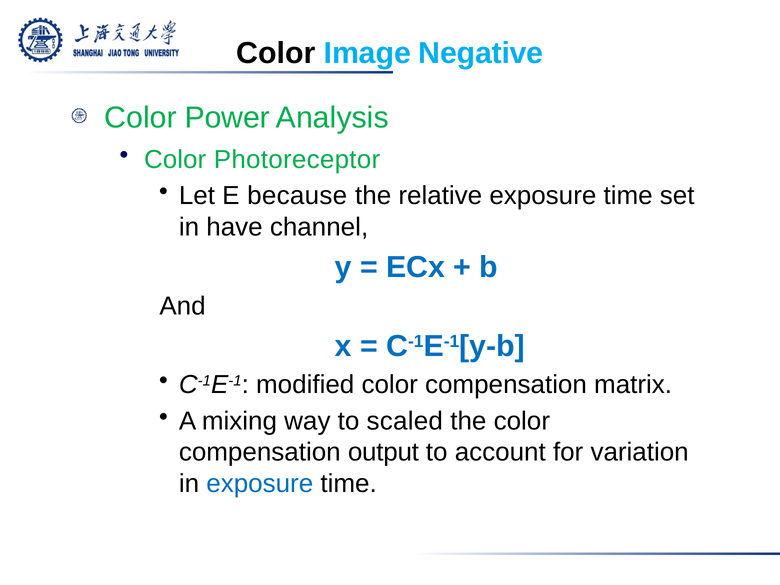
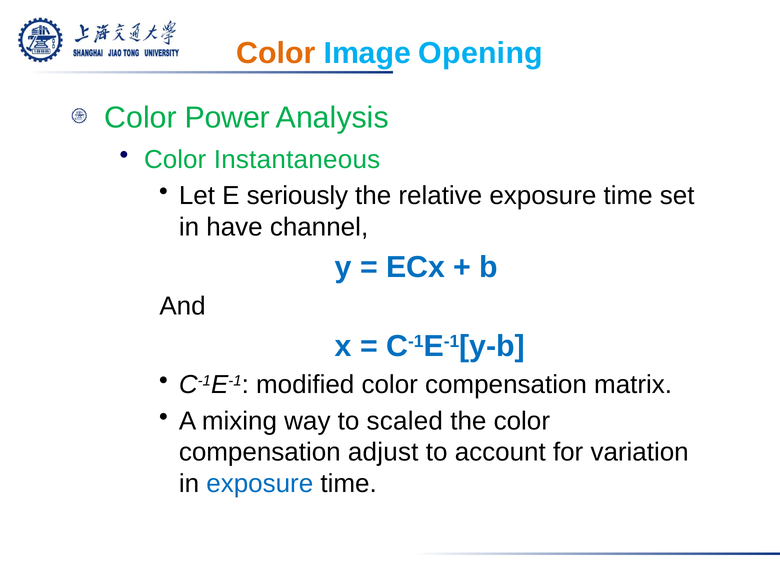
Color colour: black -> orange (276, 53)
Negative: Negative -> Opening (481, 53)
Photoreceptor: Photoreceptor -> Instantaneous (297, 159)
because: because -> seriously (297, 196)
output: output -> adjust (383, 452)
